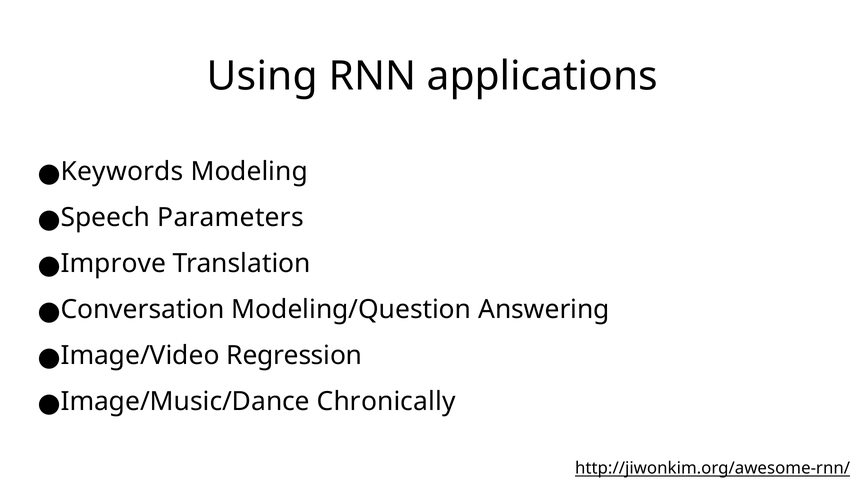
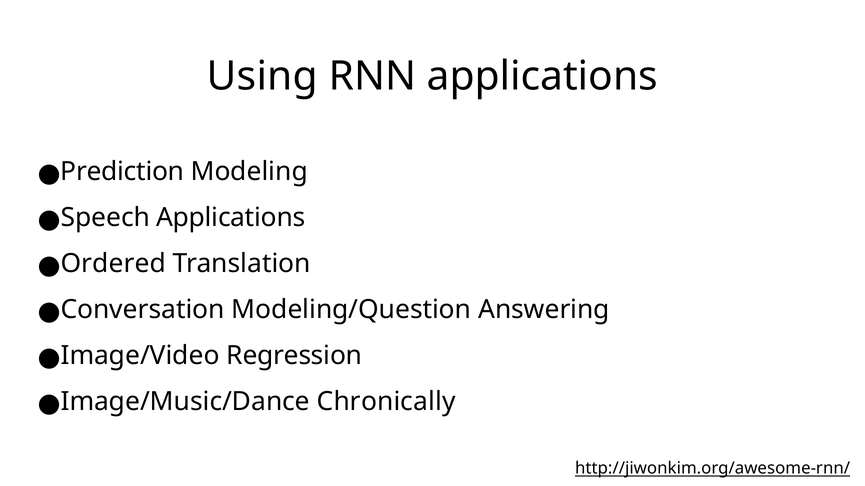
Keywords: Keywords -> Prediction (122, 172)
Speech Parameters: Parameters -> Applications (231, 218)
Improve: Improve -> Ordered (113, 264)
